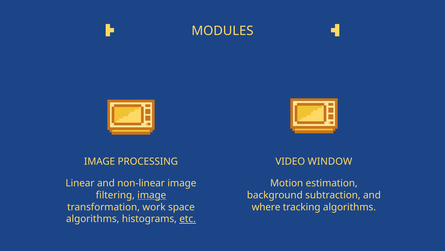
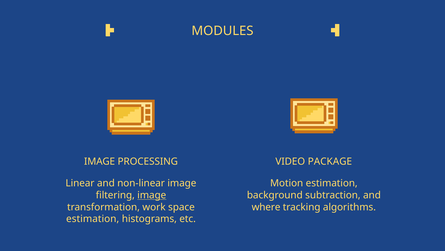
WINDOW: WINDOW -> PACKAGE (330, 161)
algorithms: algorithms -> estimation (93, 218)
etc underline: present -> none (188, 218)
